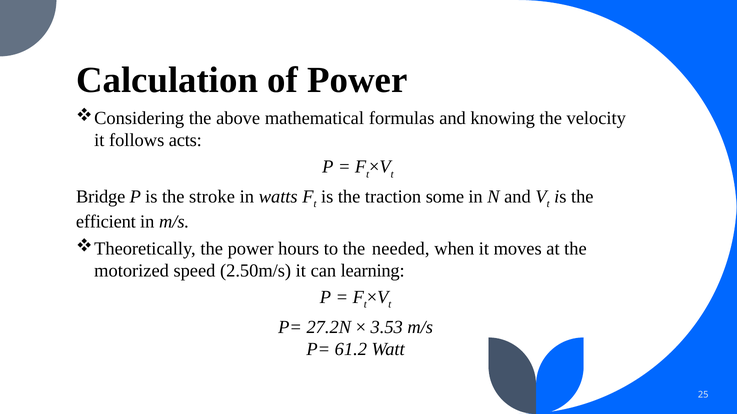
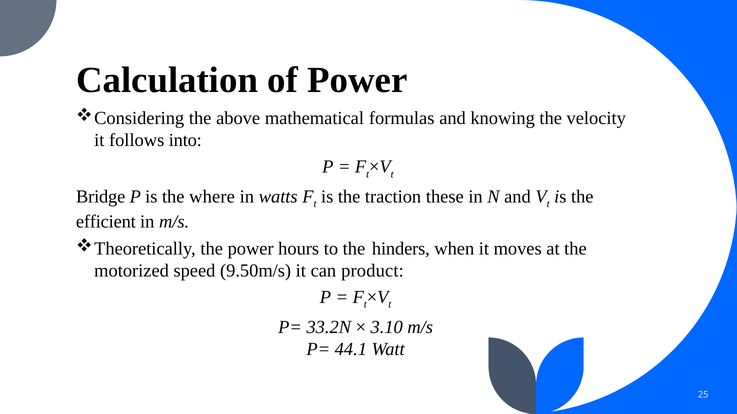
acts: acts -> into (185, 140)
stroke: stroke -> where (212, 197)
some: some -> these (445, 197)
needed: needed -> hinders (401, 249)
2.50m/s: 2.50m/s -> 9.50m/s (256, 271)
learning: learning -> product (372, 271)
27.2N: 27.2N -> 33.2N (329, 327)
3.53: 3.53 -> 3.10 (387, 327)
61.2: 61.2 -> 44.1 (351, 350)
